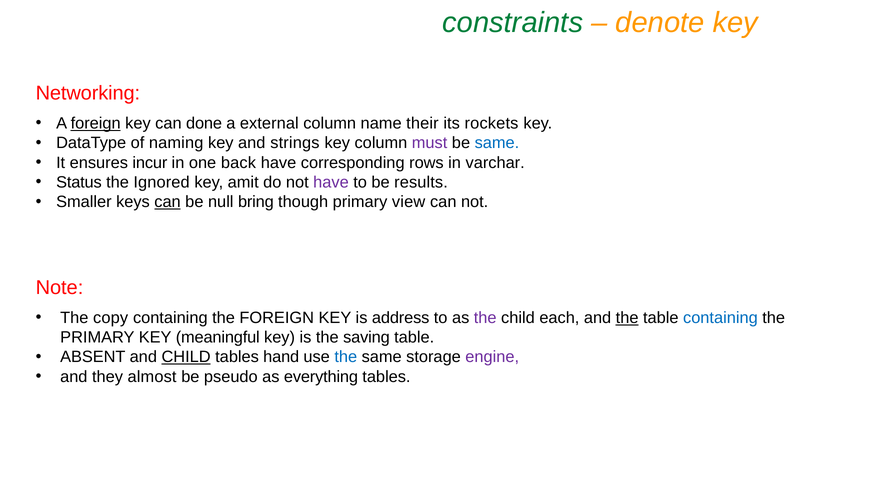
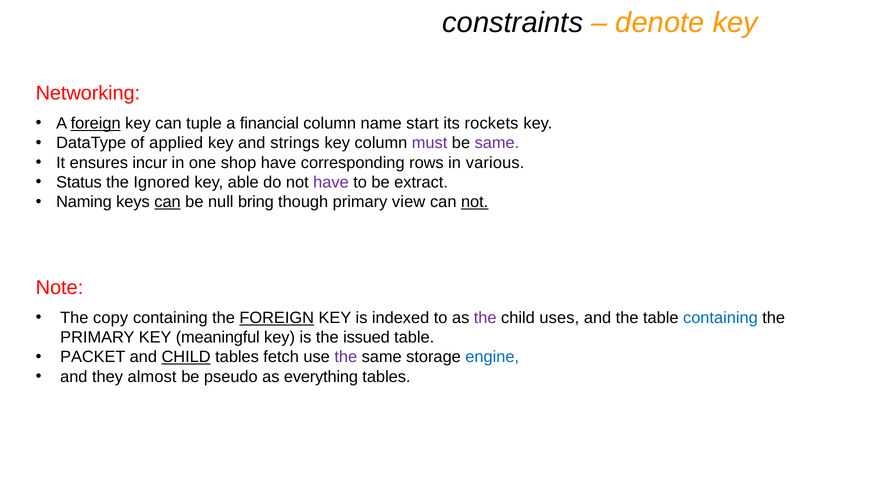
constraints colour: green -> black (513, 23)
done: done -> tuple (204, 124)
external: external -> financial (269, 124)
their: their -> start (422, 124)
naming: naming -> applied (176, 143)
same colour: blue -> purple (497, 143)
back: back -> shop (239, 163)
varchar: varchar -> various (495, 163)
amit: amit -> able (243, 183)
results: results -> extract (421, 183)
Smaller: Smaller -> Naming (84, 202)
not underline: none -> present (475, 202)
FOREIGN underline: none -> present (277, 318)
address: address -> indexed (401, 318)
each: each -> uses (559, 318)
the underline: present -> none (627, 318)
saving: saving -> issued (366, 338)
ABSENT: ABSENT -> PACKET (93, 358)
hand: hand -> fetch (281, 358)
the colour: blue -> purple (346, 358)
engine colour: purple -> blue (492, 358)
